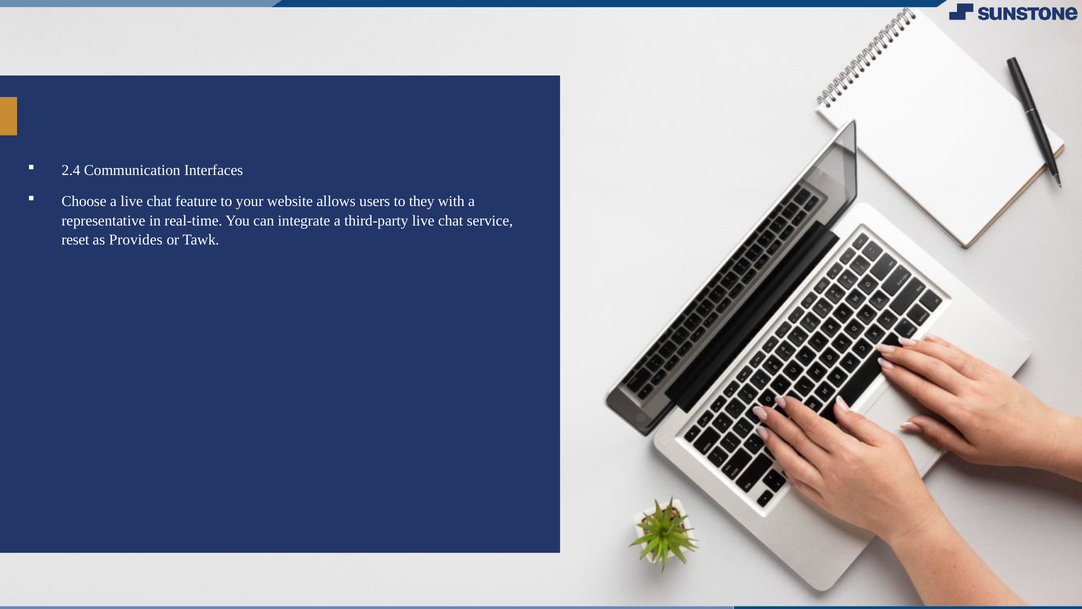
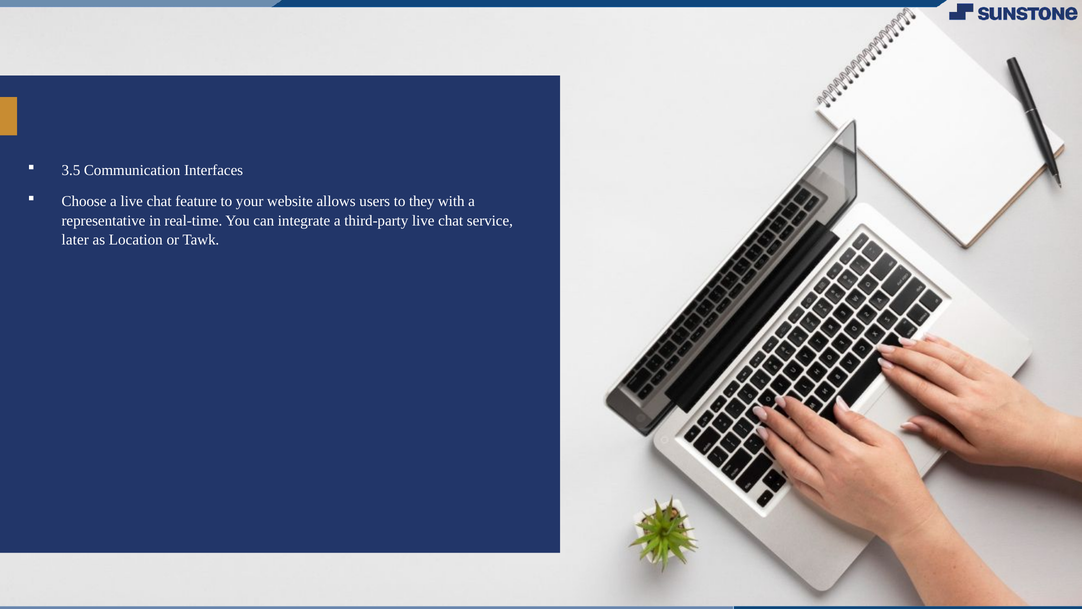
2.4: 2.4 -> 3.5 (71, 170)
reset: reset -> later (75, 240)
Provides: Provides -> Location (136, 240)
